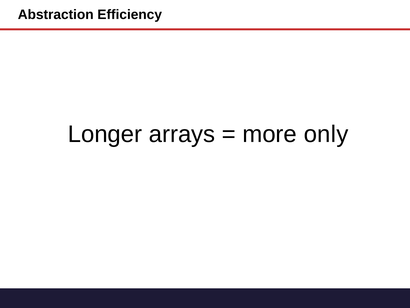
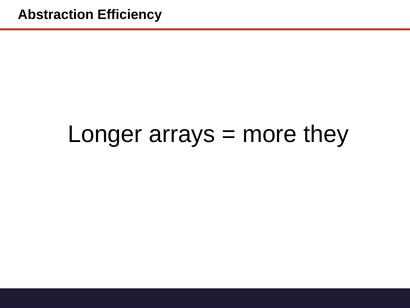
only: only -> they (326, 134)
